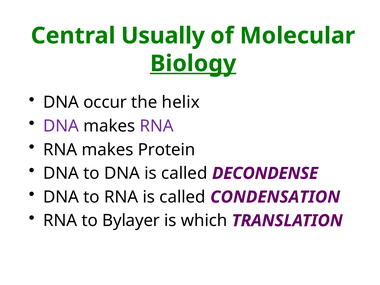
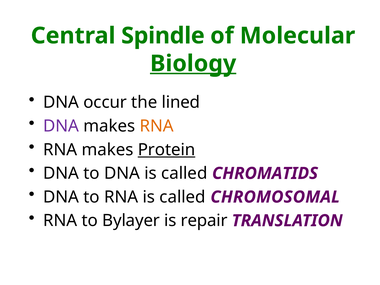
Usually: Usually -> Spindle (163, 36)
helix: helix -> lined (181, 102)
RNA colour: purple -> orange (157, 126)
Protein underline: none -> present (167, 150)
DECONDENSE: DECONDENSE -> CHROMATIDS (265, 173)
CONDENSATION: CONDENSATION -> CHROMOSOMAL (275, 197)
which: which -> repair (204, 221)
